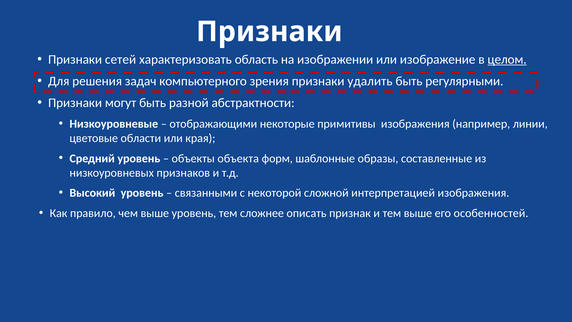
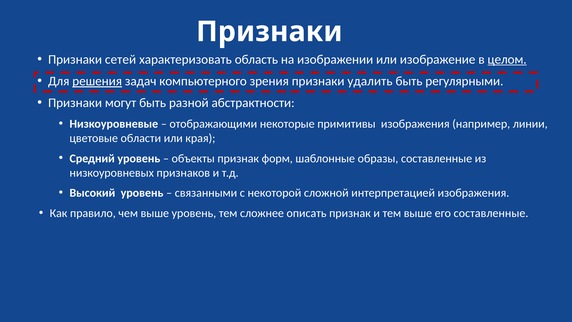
решения underline: none -> present (97, 81)
объекты объекта: объекта -> признак (238, 158)
его особенностей: особенностей -> составленные (491, 213)
